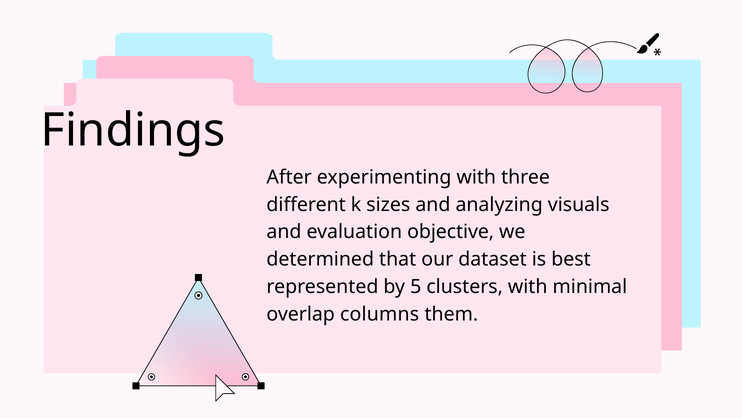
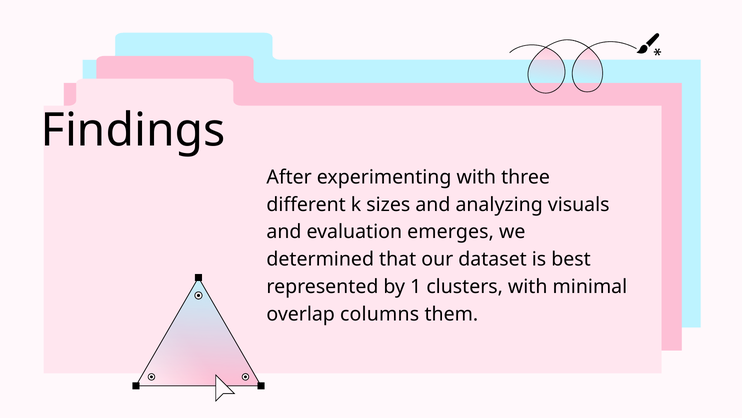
objective: objective -> emerges (451, 232)
5: 5 -> 1 (416, 286)
